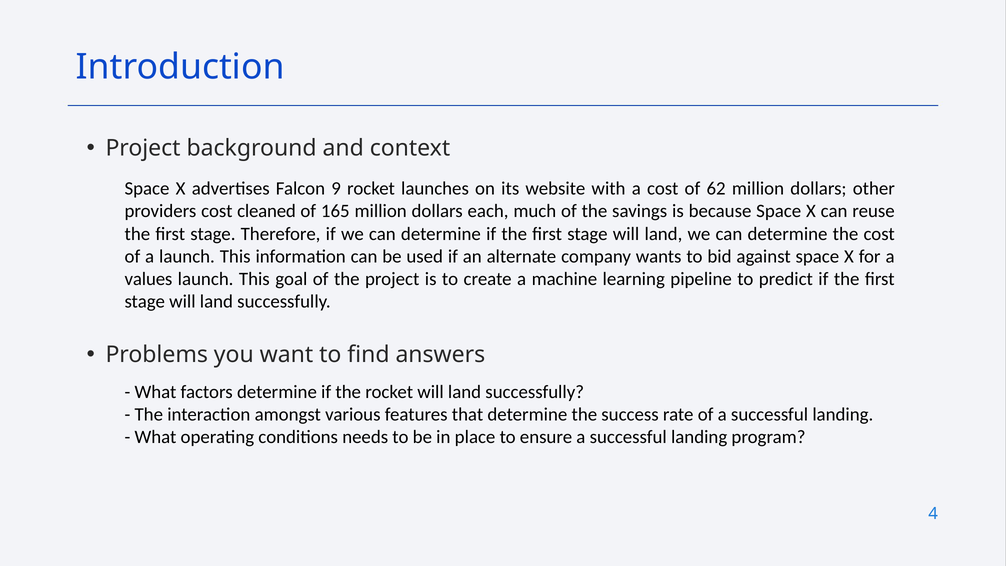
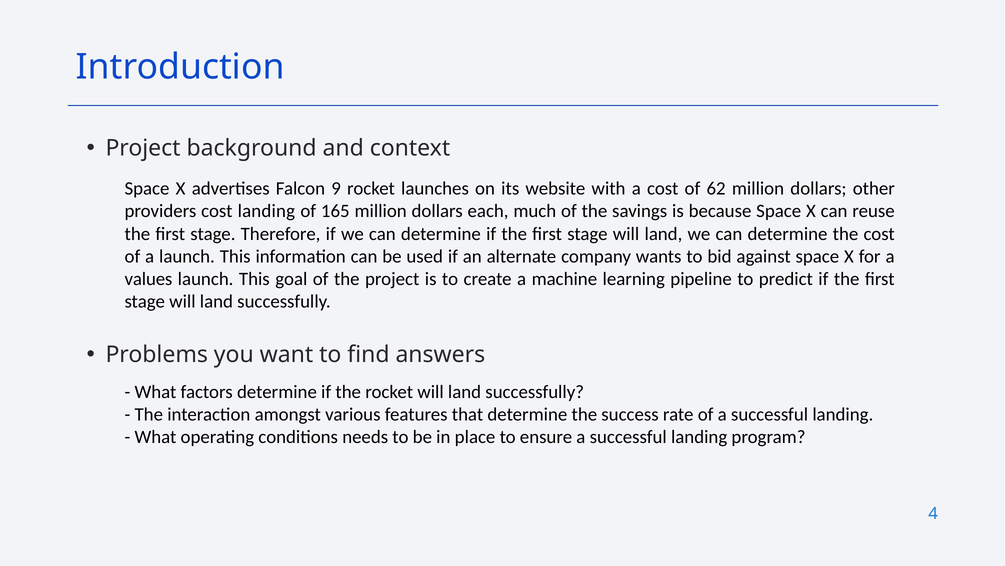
cost cleaned: cleaned -> landing (266, 211)
